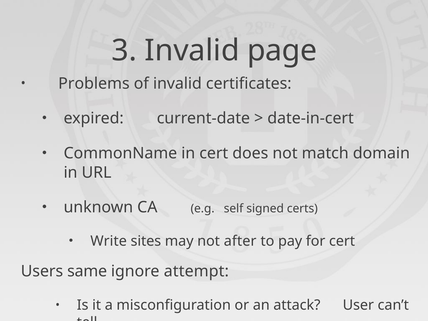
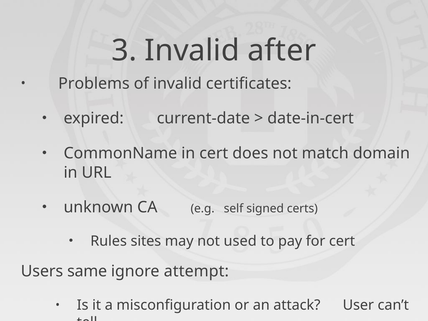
page: page -> after (282, 51)
Write: Write -> Rules (109, 241)
after: after -> used (240, 241)
